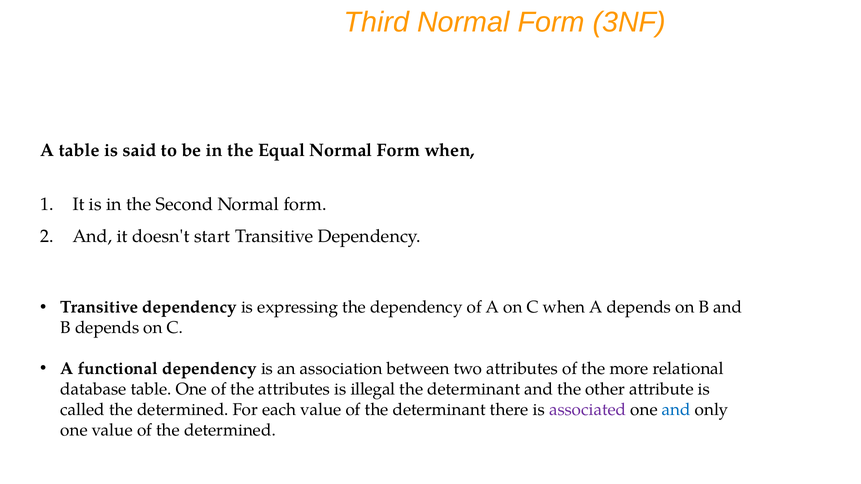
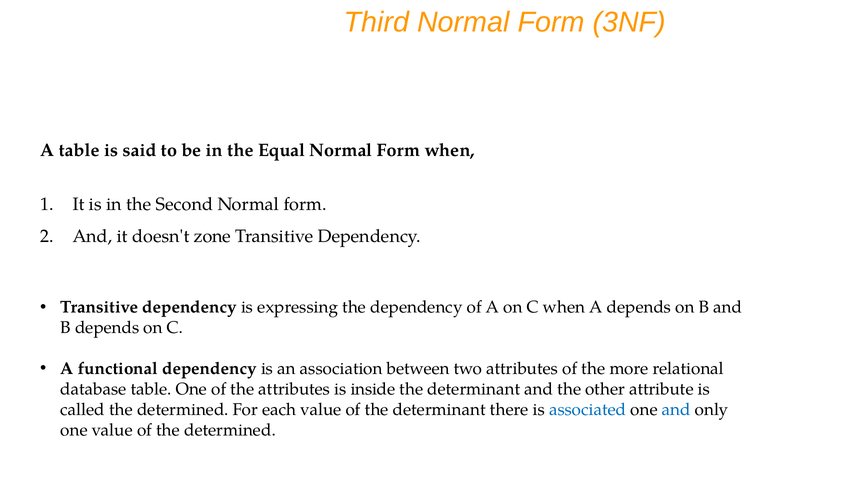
start: start -> zone (212, 237)
illegal: illegal -> inside (373, 389)
associated colour: purple -> blue (588, 410)
